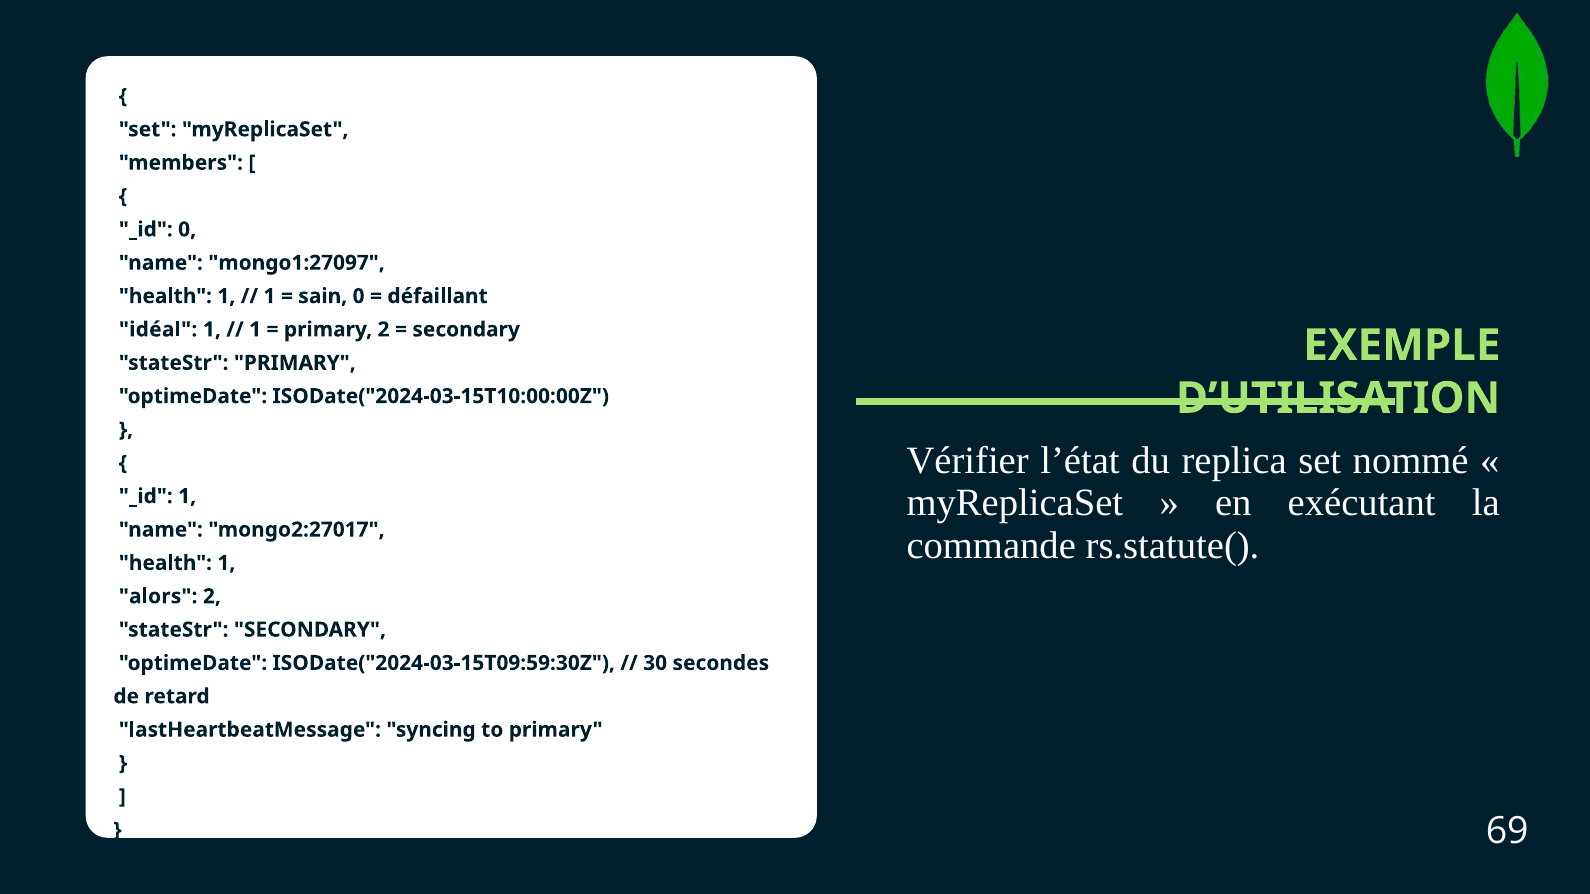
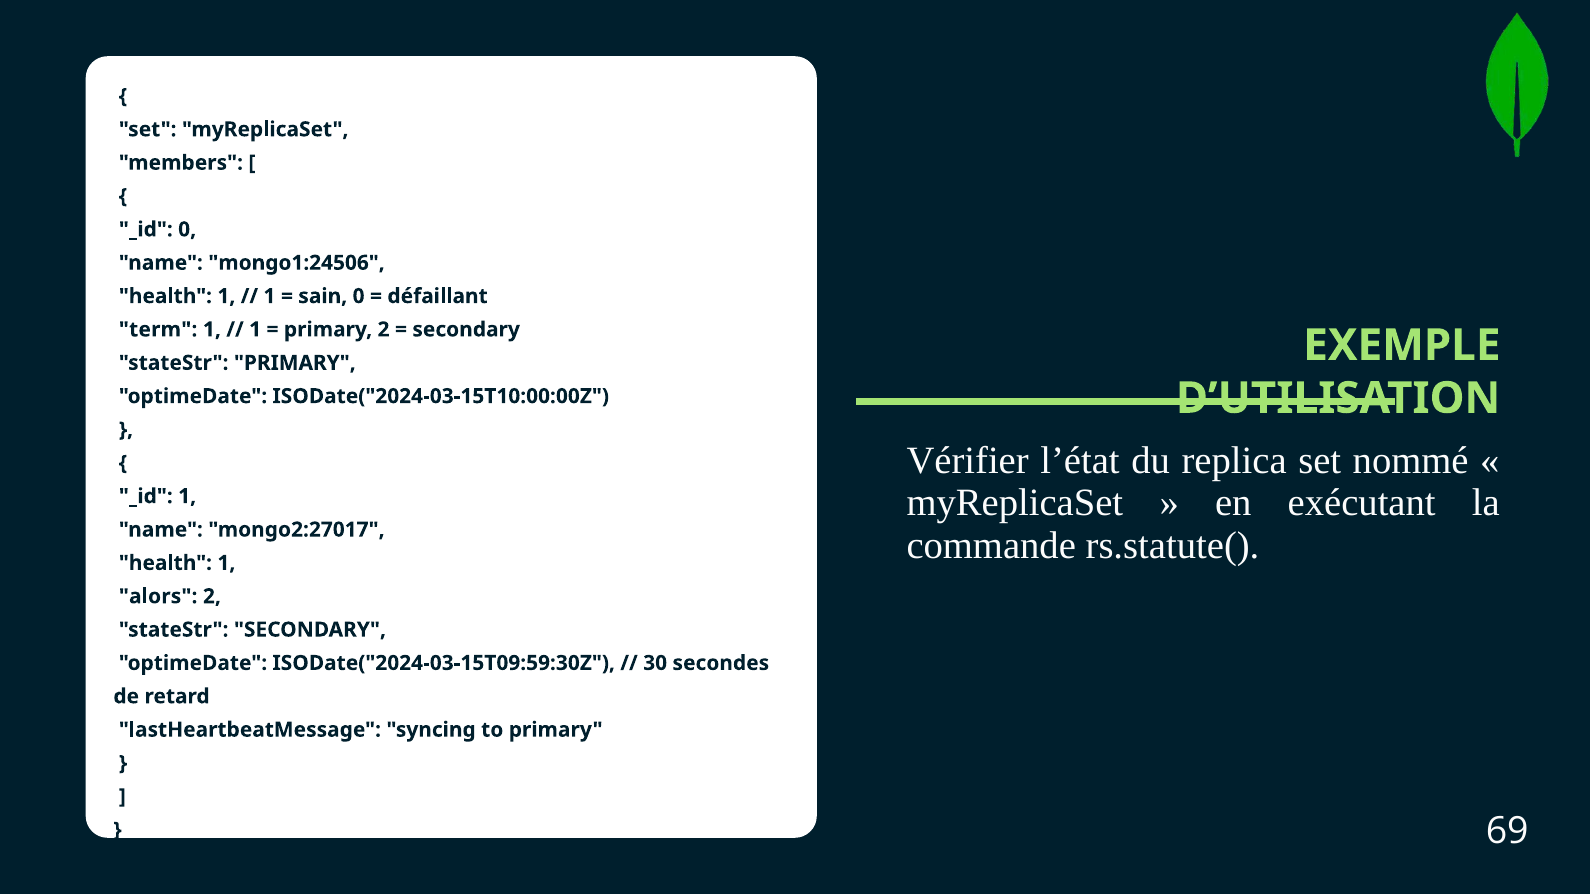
mongo1:27097: mongo1:27097 -> mongo1:24506 (297, 263)
idéal: idéal -> term (158, 330)
